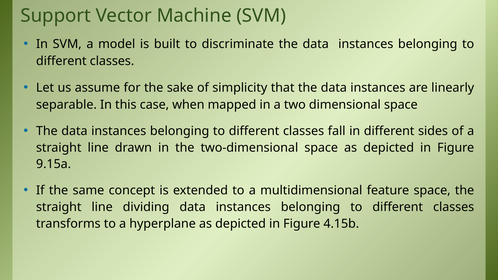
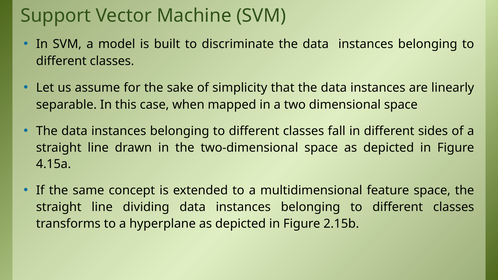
9.15a: 9.15a -> 4.15a (54, 164)
4.15b: 4.15b -> 2.15b (341, 224)
